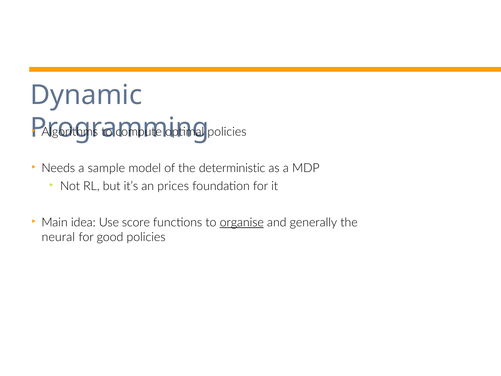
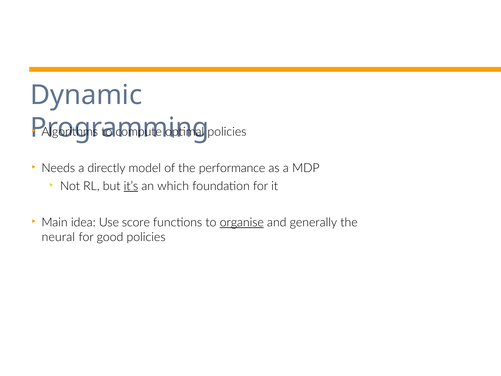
sample: sample -> directly (106, 168)
deterministic: deterministic -> performance (232, 168)
it’s underline: none -> present (131, 186)
prices: prices -> which (173, 186)
